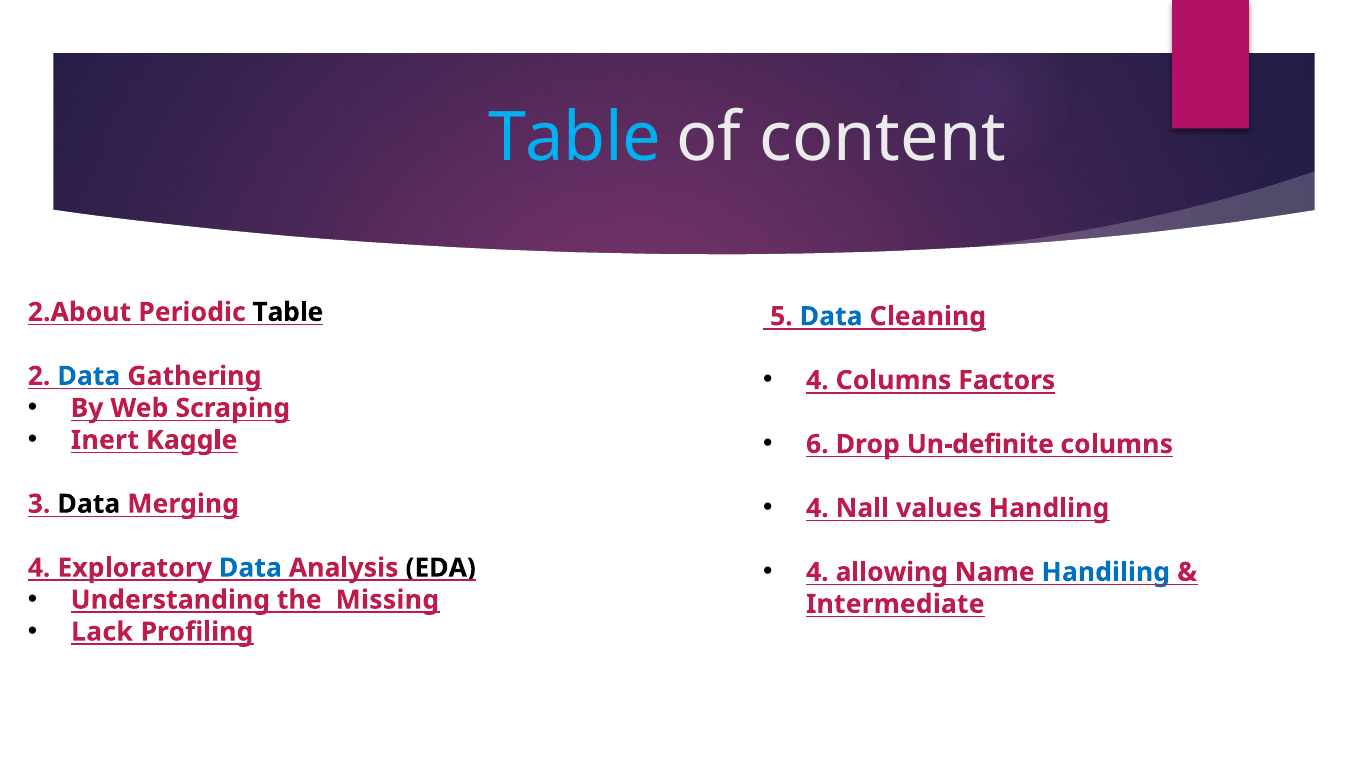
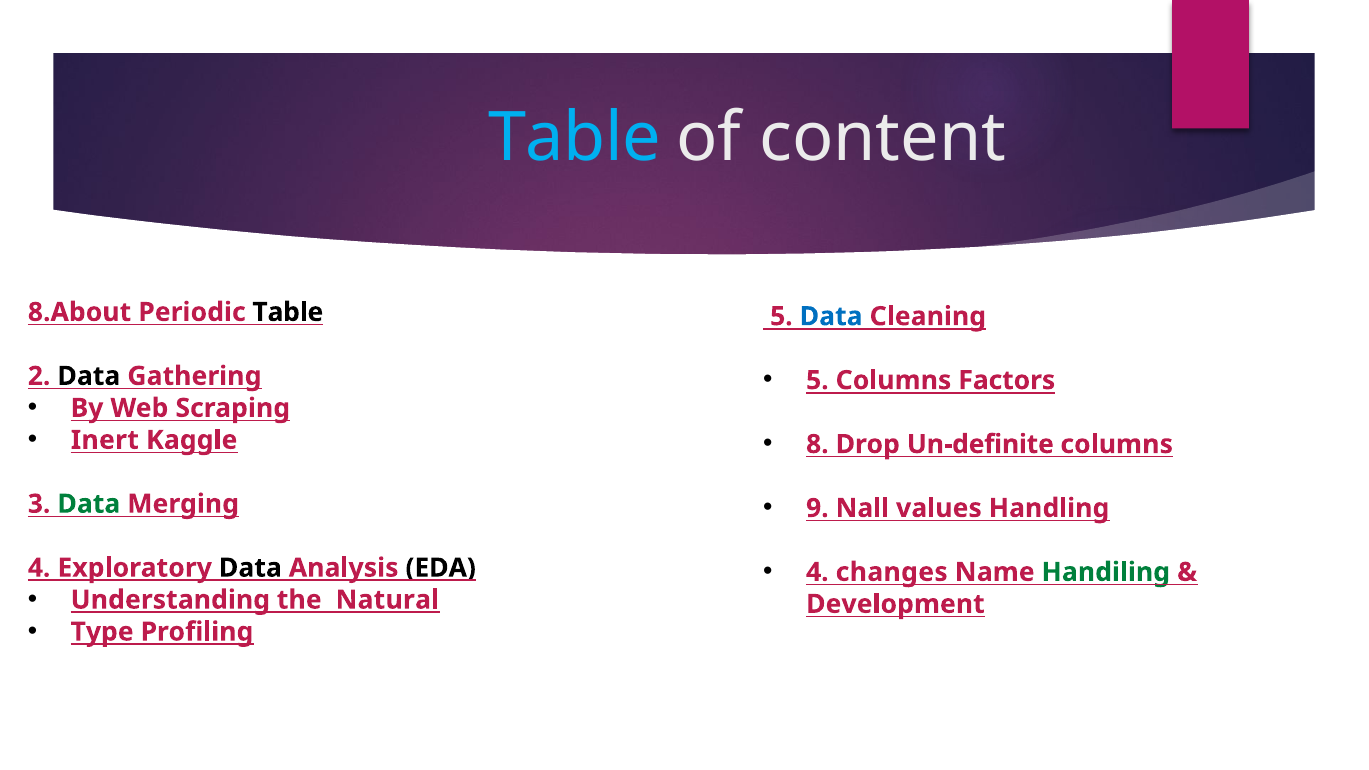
2.About: 2.About -> 8.About (80, 312)
4: 4 -> 5 (817, 380)
Data colour: blue -> black (89, 376)
6: 6 -> 8 (817, 444)
4: 4 -> 9 (817, 508)
Data colour: black -> green (89, 504)
allowing: allowing -> changes (892, 572)
Handiling colour: blue -> green (1106, 572)
Data colour: blue -> black (250, 568)
Missing: Missing -> Natural (387, 600)
Intermediate: Intermediate -> Development (895, 604)
Lack: Lack -> Type (102, 632)
